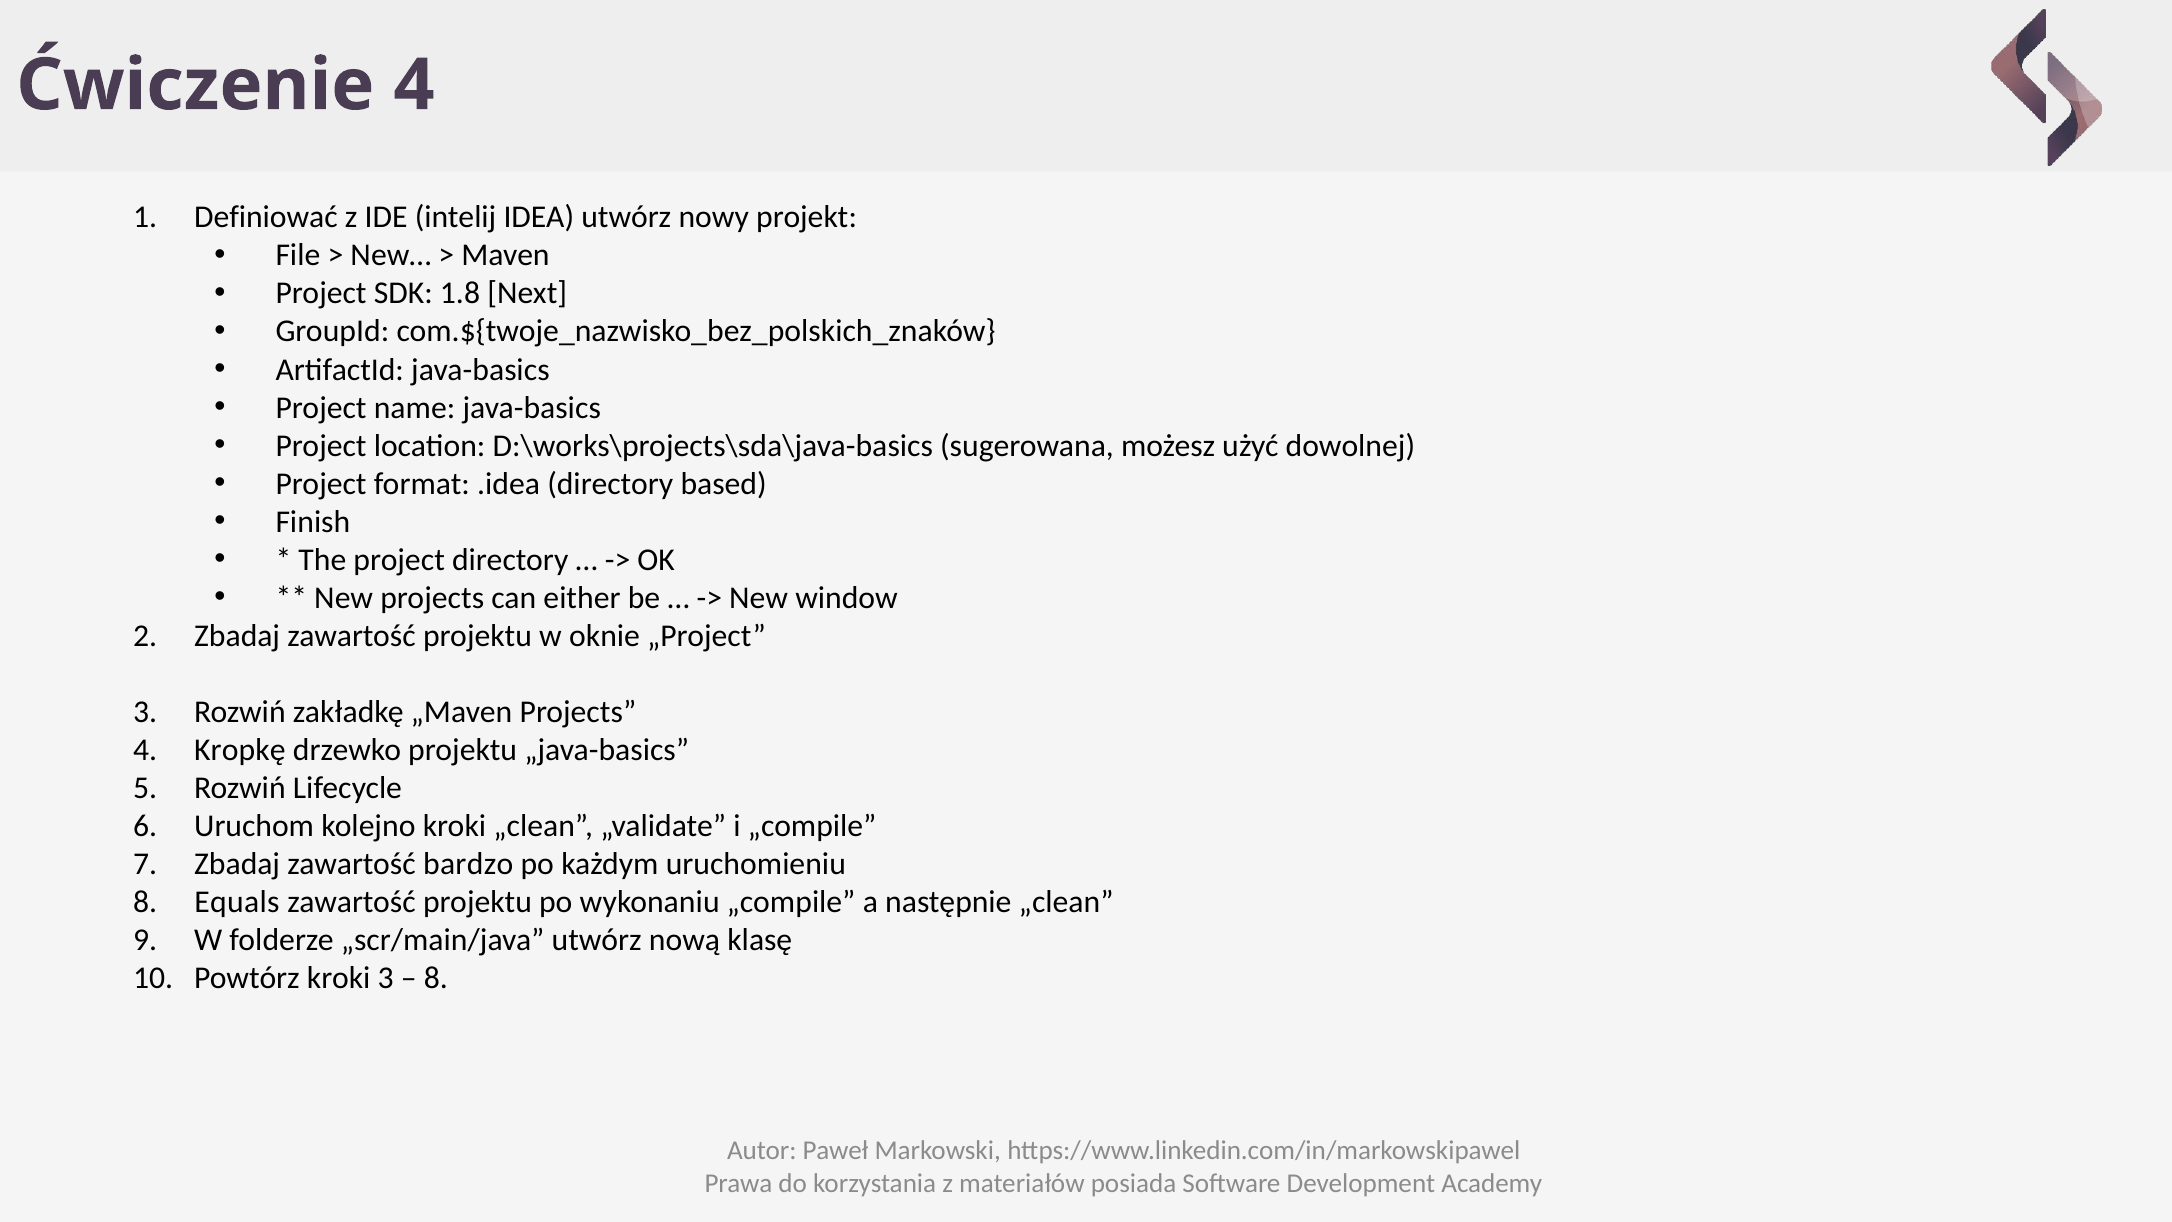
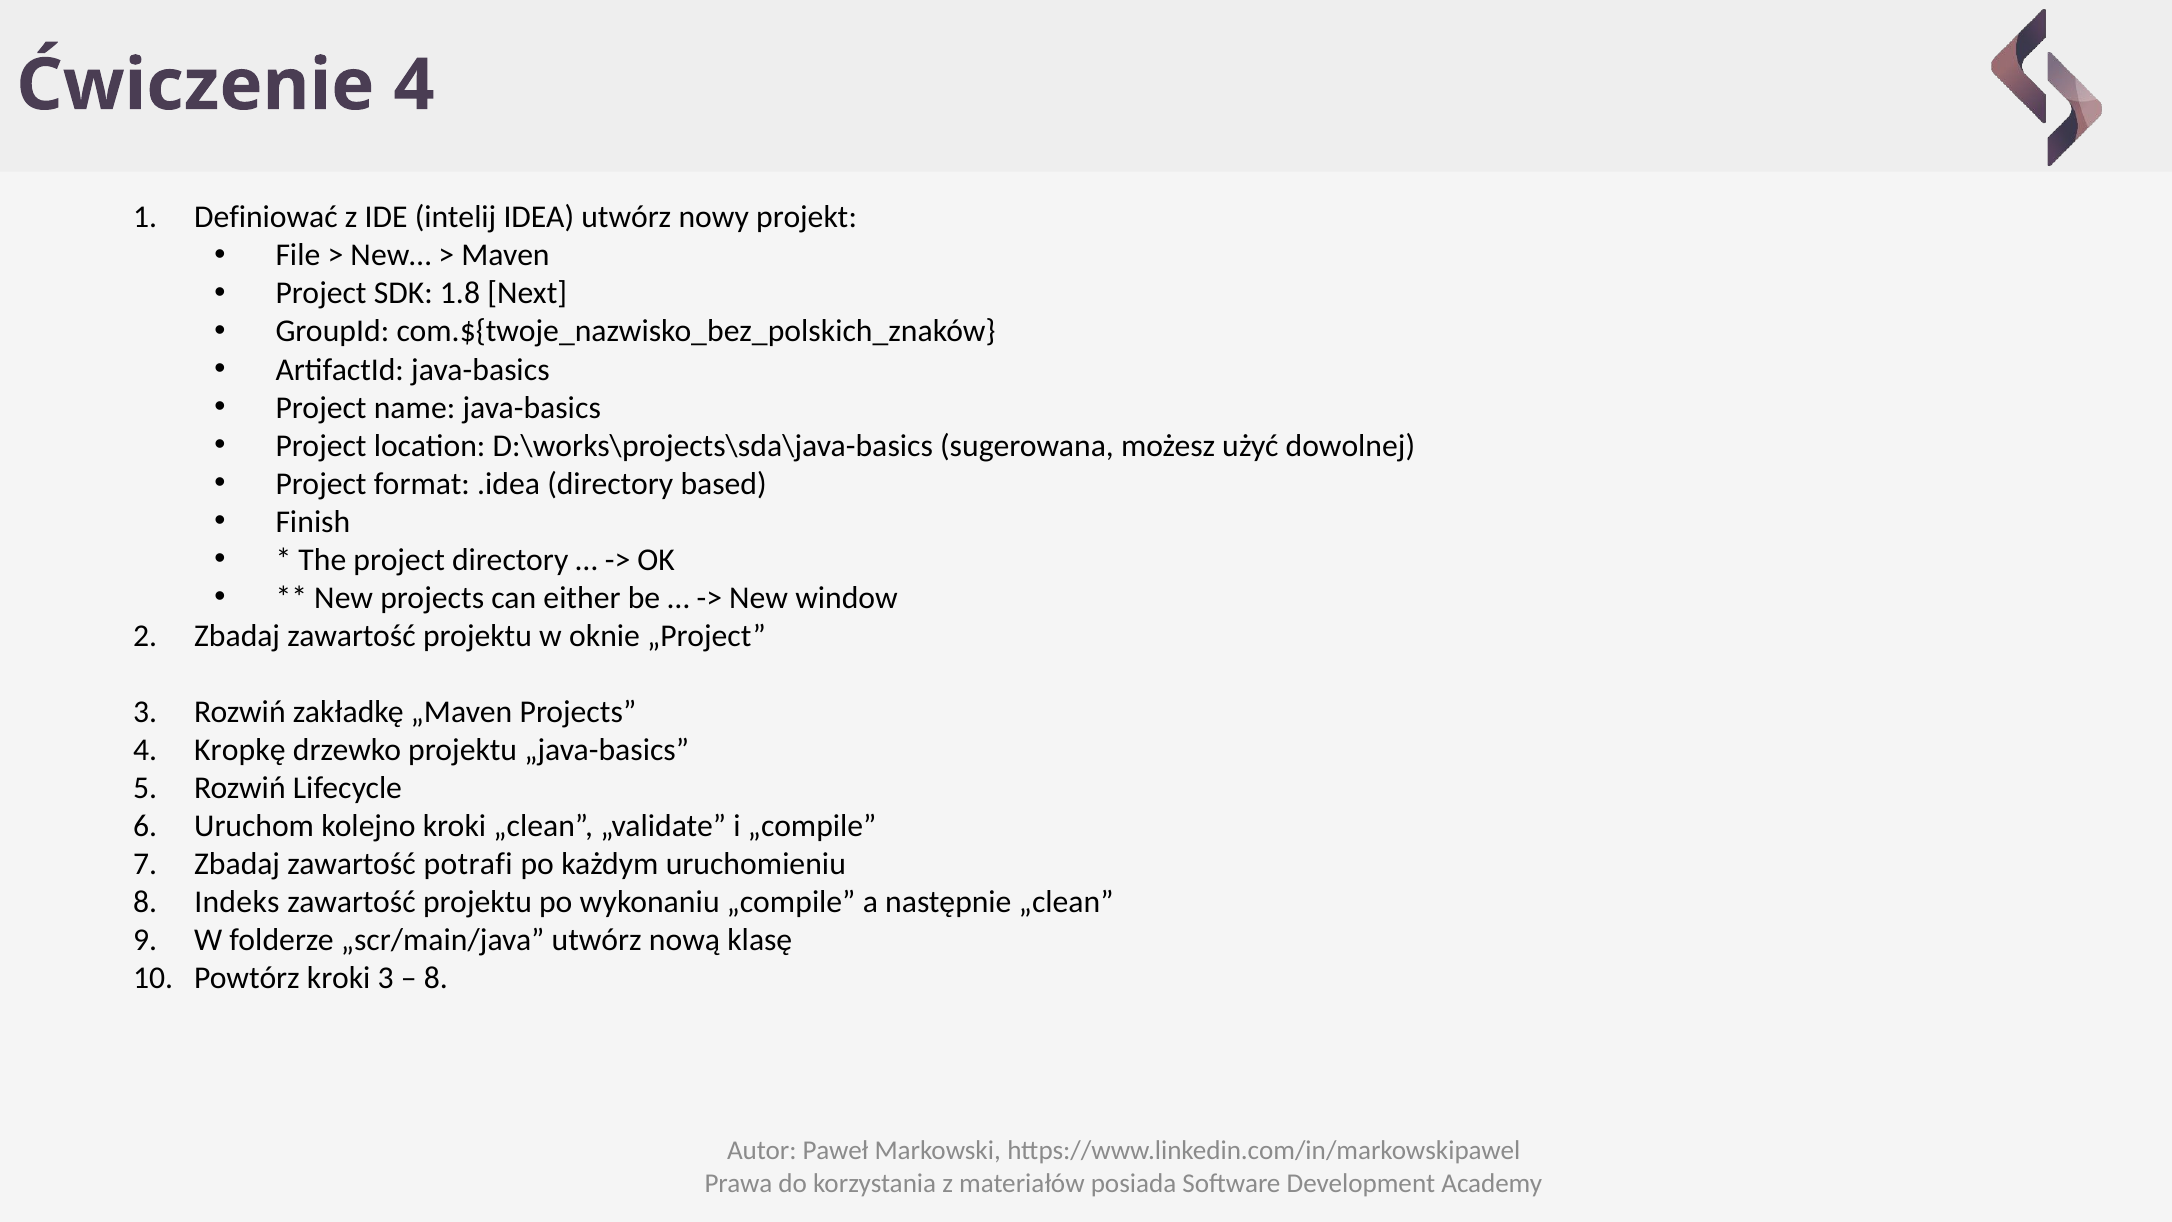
bardzo: bardzo -> potrafi (468, 864)
Equals: Equals -> Indeks (237, 902)
